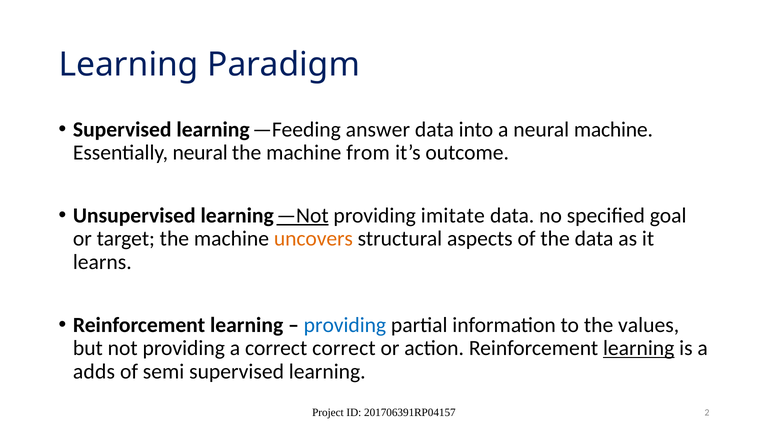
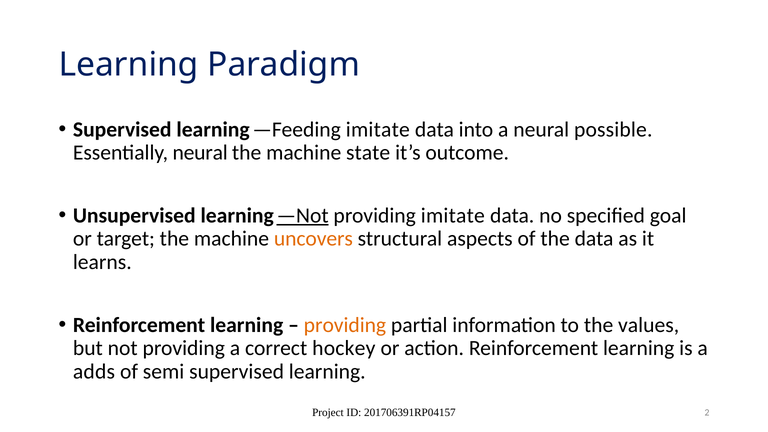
—Feeding answer: answer -> imitate (378, 129)
neural machine: machine -> possible (613, 129)
from: from -> state (368, 153)
providing colour: blue -> orange (345, 325)
correct correct: correct -> hockey (344, 348)
learning underline: present -> none (639, 348)
